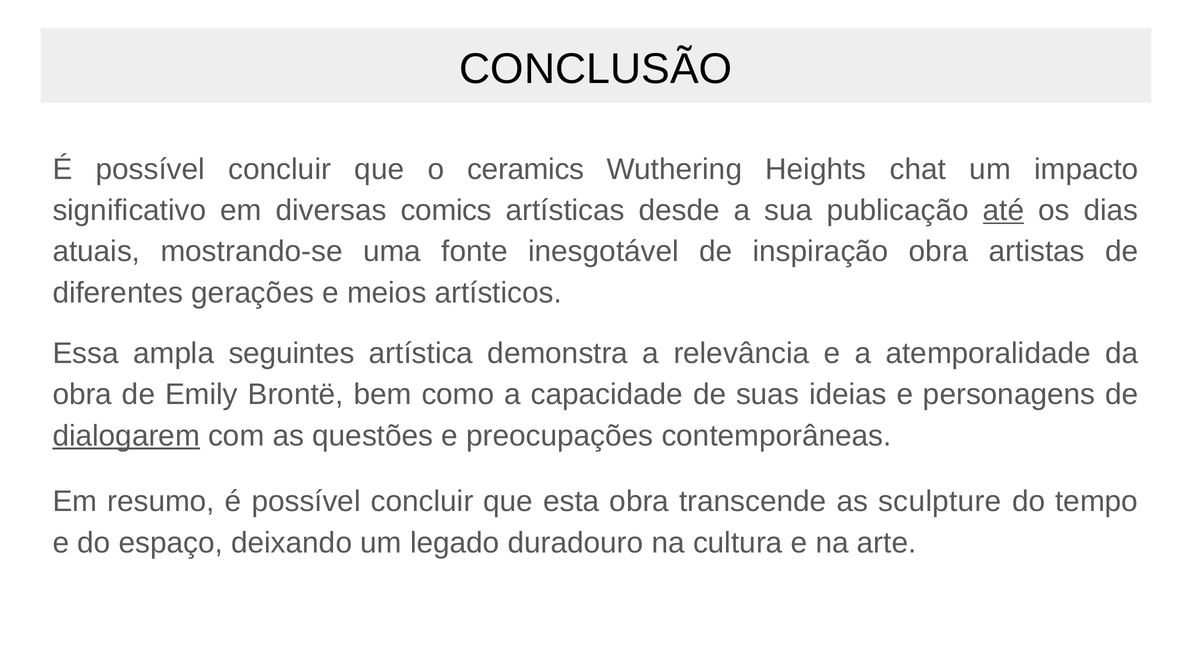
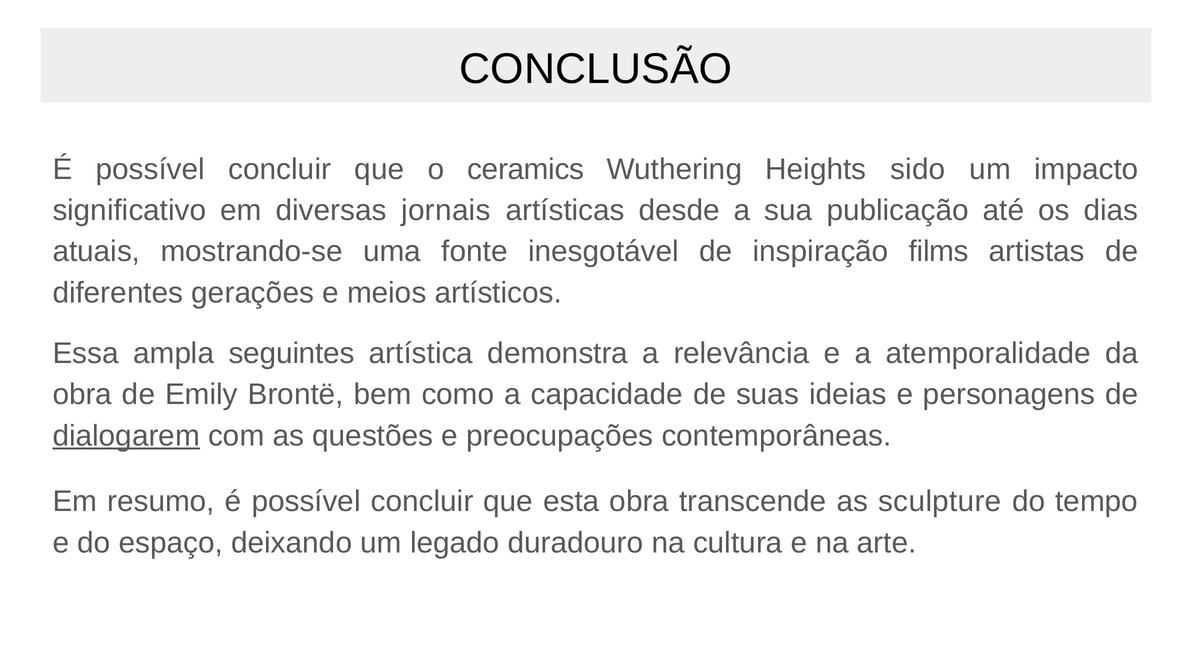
chat: chat -> sido (918, 170)
comics: comics -> jornais (446, 211)
até underline: present -> none (1004, 211)
inspiração obra: obra -> films (939, 252)
